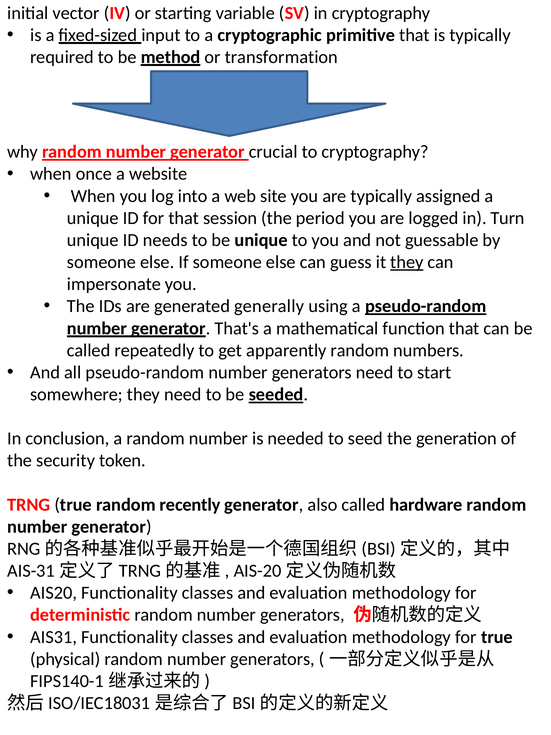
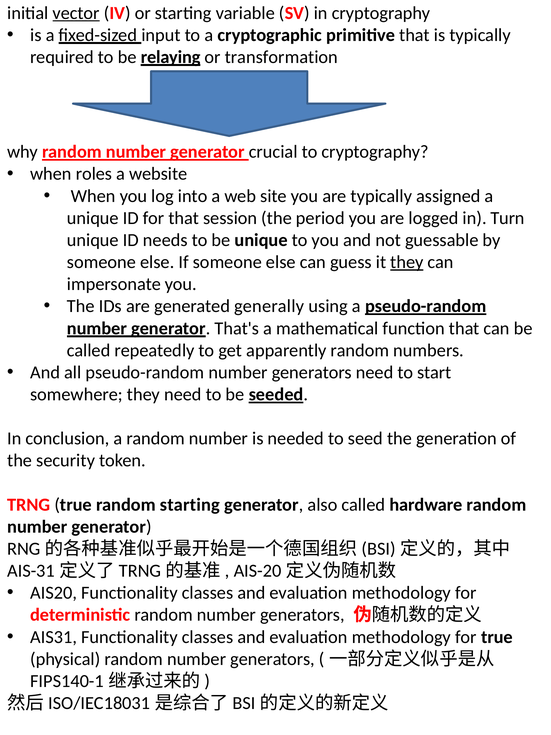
vector underline: none -> present (76, 13)
method: method -> relaying (171, 57)
once: once -> roles (94, 174)
random recently: recently -> starting (190, 504)
